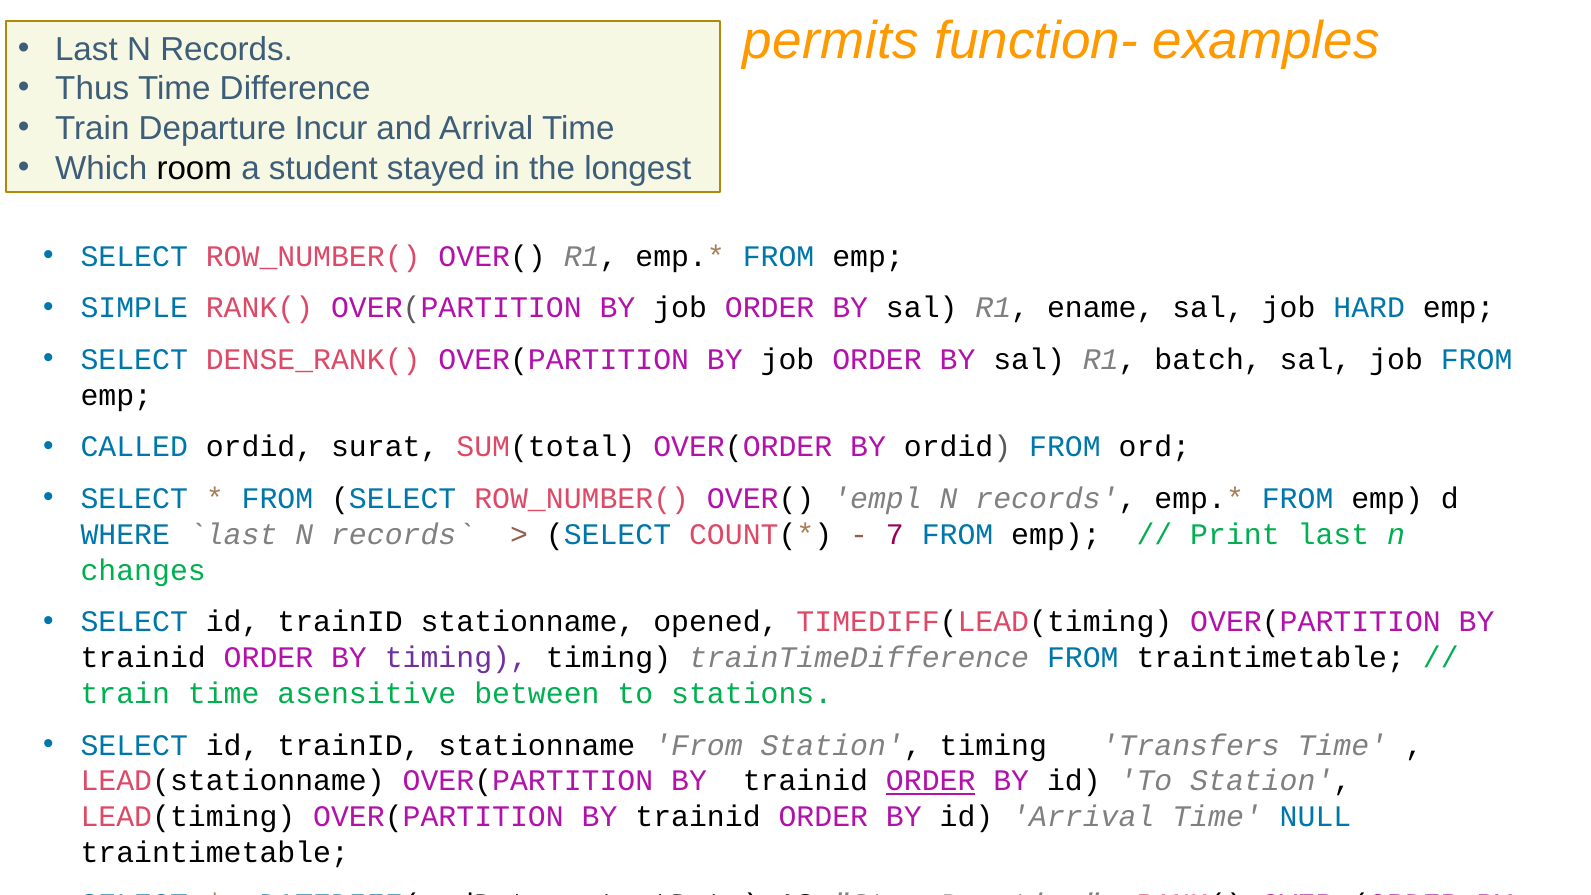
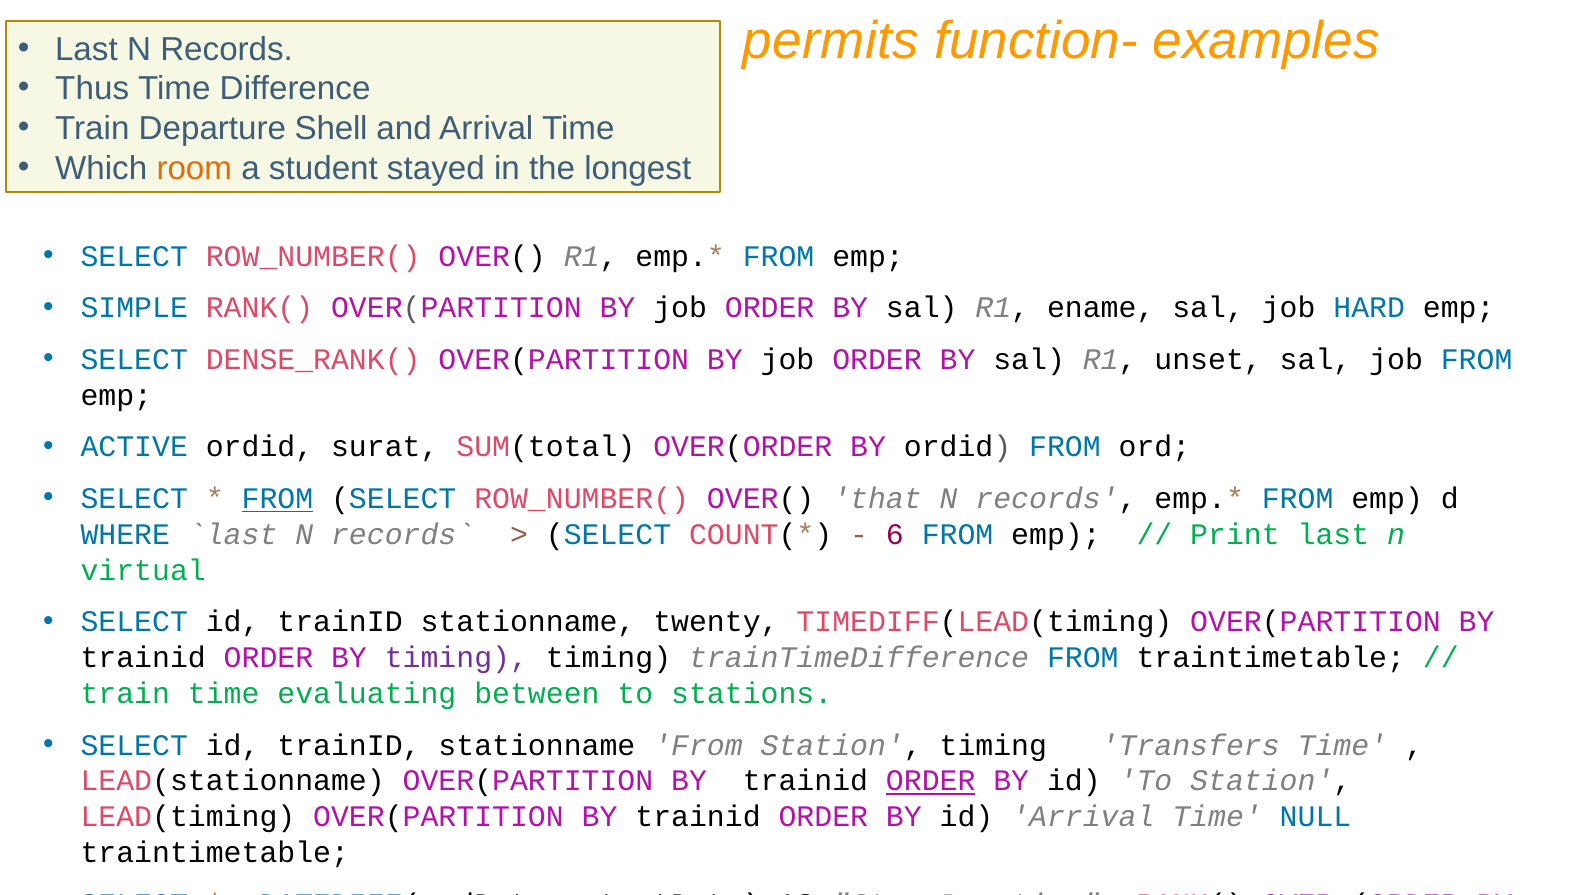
Incur: Incur -> Shell (331, 129)
room colour: black -> orange (194, 168)
batch: batch -> unset (1208, 360)
CALLED: CALLED -> ACTIVE (134, 447)
FROM underline: none -> present (277, 499)
empl: empl -> that (877, 499)
7: 7 -> 6 (895, 534)
changes: changes -> virtual (143, 570)
opened: opened -> twenty (716, 622)
asensitive: asensitive -> evaluating (367, 694)
